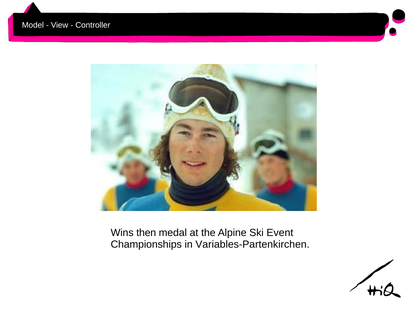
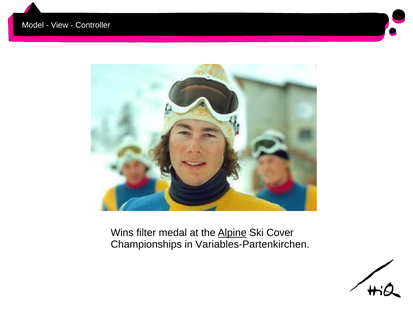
then: then -> filter (146, 233)
Alpine underline: none -> present (232, 233)
Event: Event -> Cover (280, 233)
